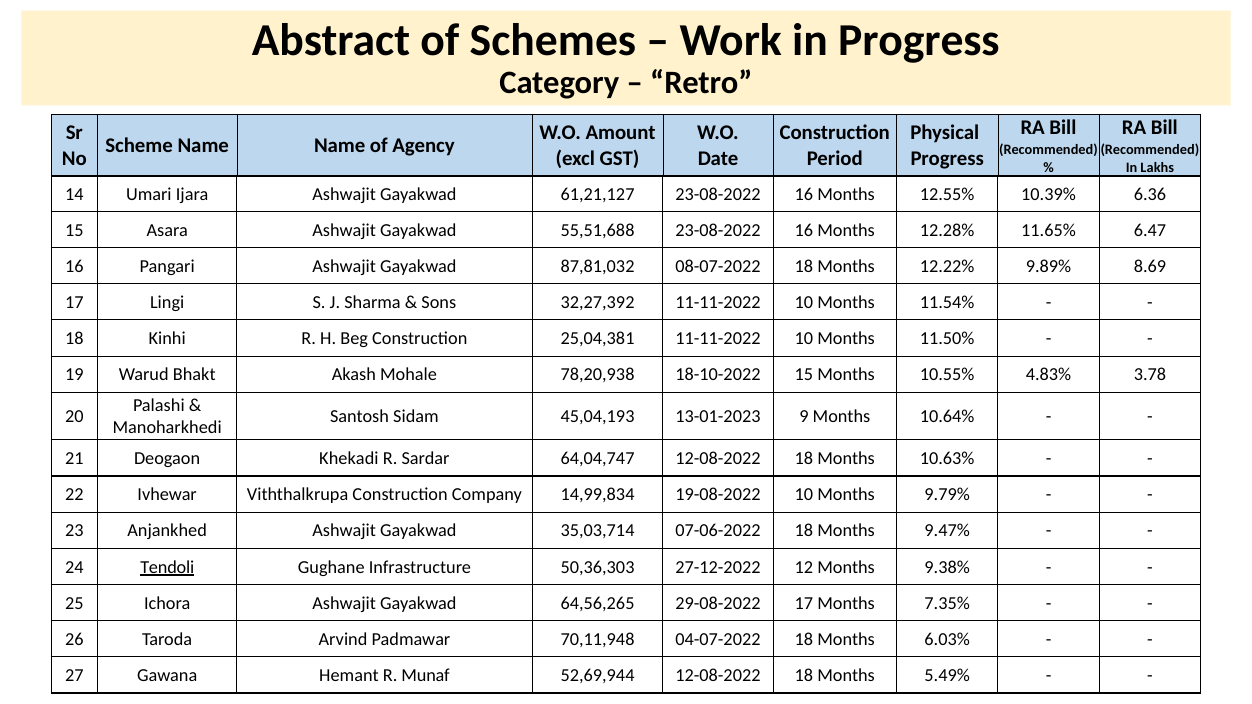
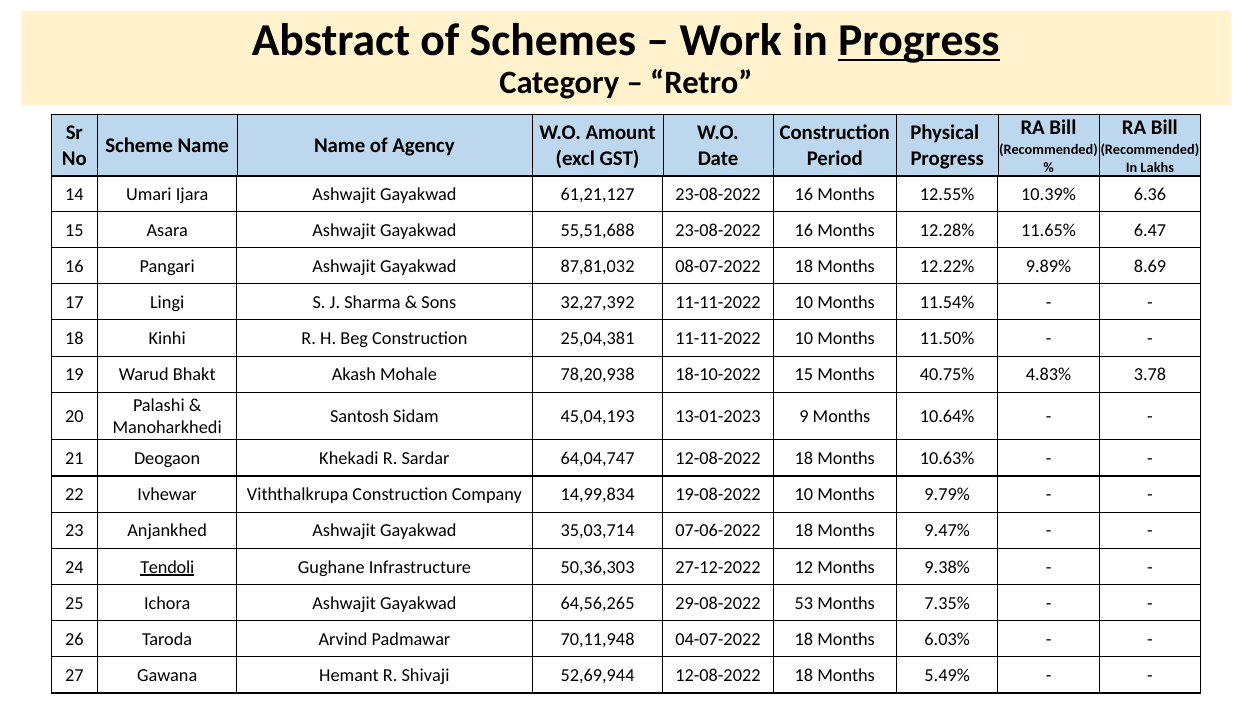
Progress underline: none -> present (919, 40)
10.55%: 10.55% -> 40.75% (947, 375)
29-08-2022 17: 17 -> 53 (804, 604)
Munaf: Munaf -> Shivaji (426, 676)
